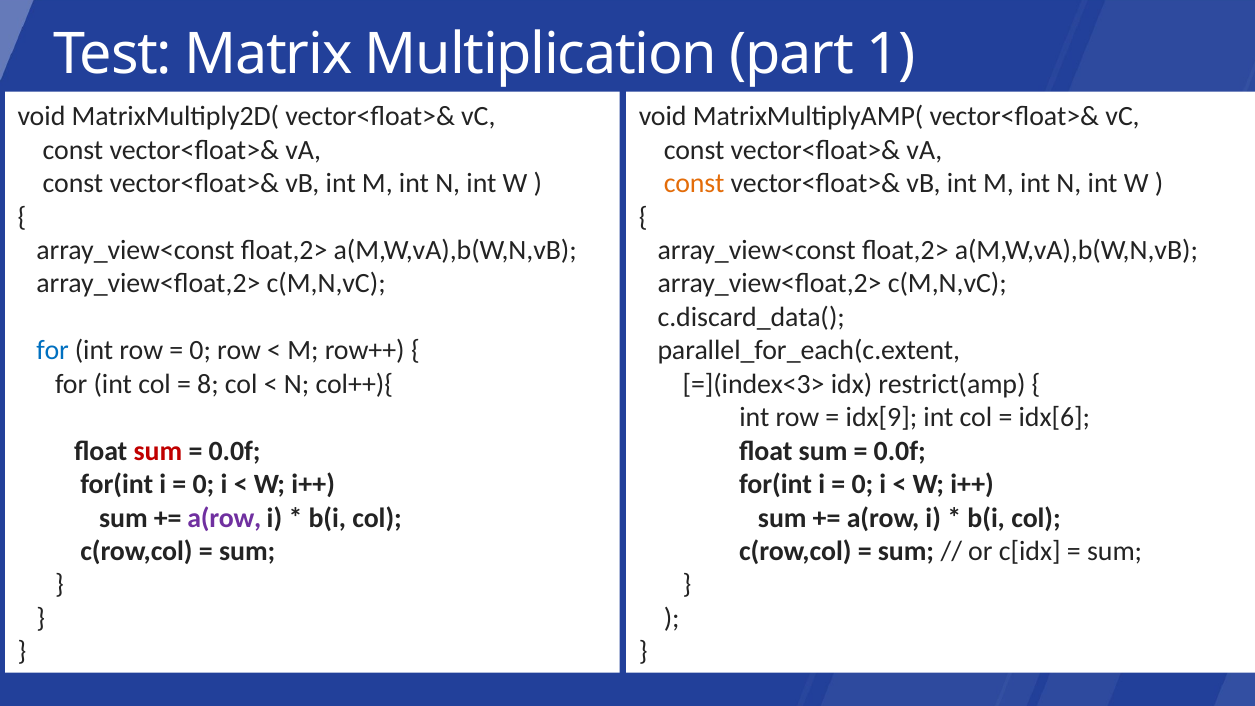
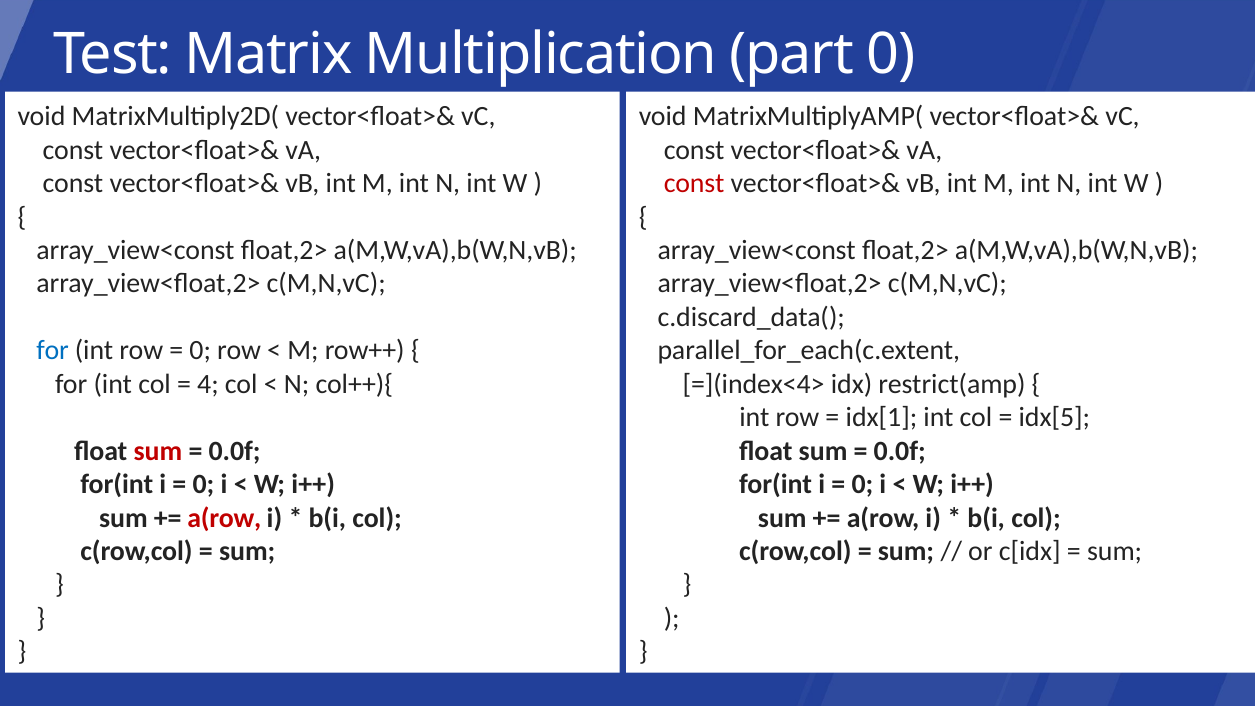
part 1: 1 -> 0 (891, 54)
const colour: orange -> red (694, 183)
8: 8 -> 4 (208, 384)
=](index<3>: =](index<3> -> =](index<4> (754, 384)
idx[9: idx[9 -> idx[1 (881, 418)
idx[6: idx[6 -> idx[5 (1054, 418)
a(row colour: purple -> red (224, 518)
